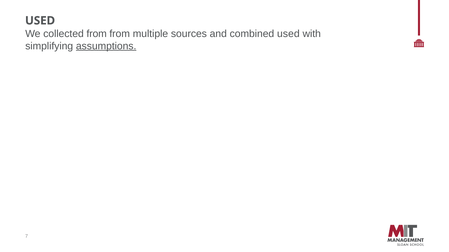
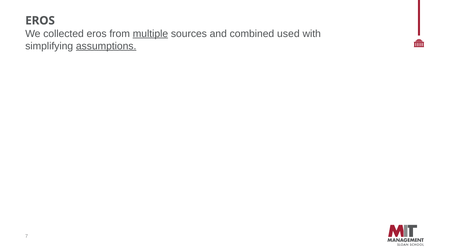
USED: USED -> EROS (40, 21)
collected from: from -> eros (97, 34)
multiple underline: none -> present (150, 34)
